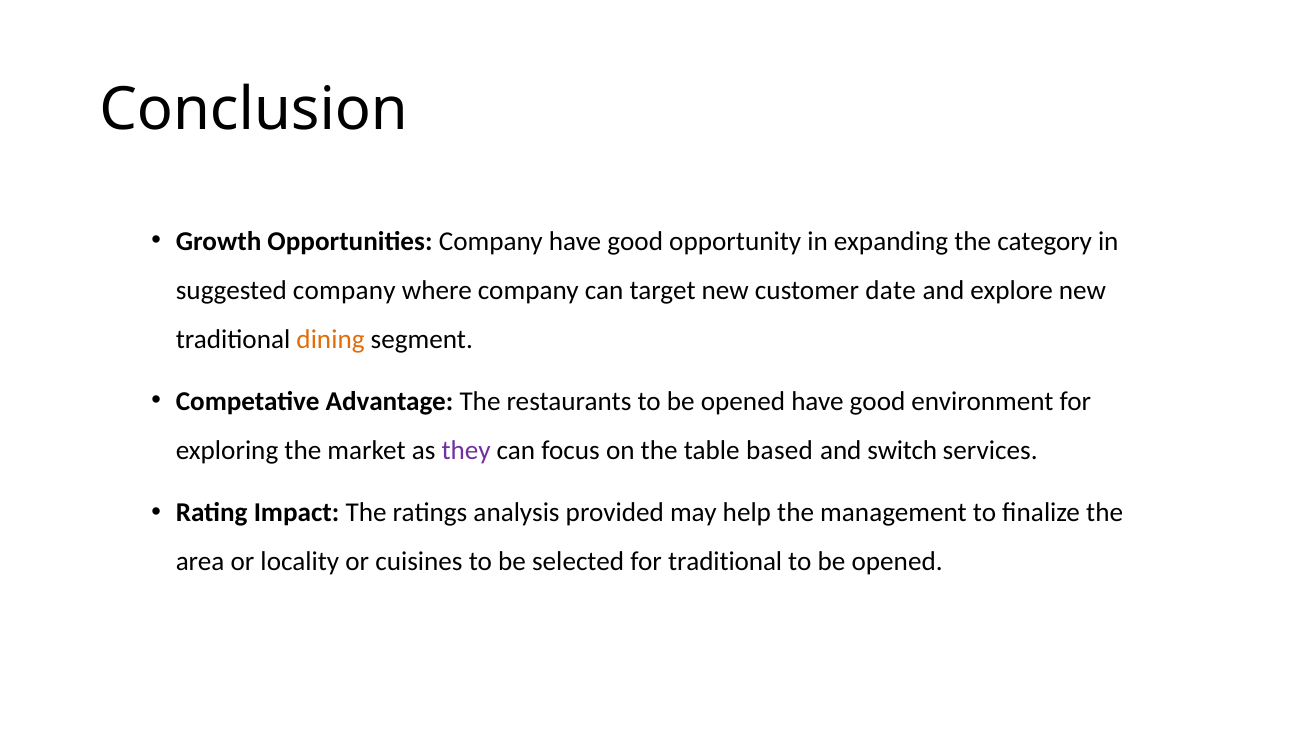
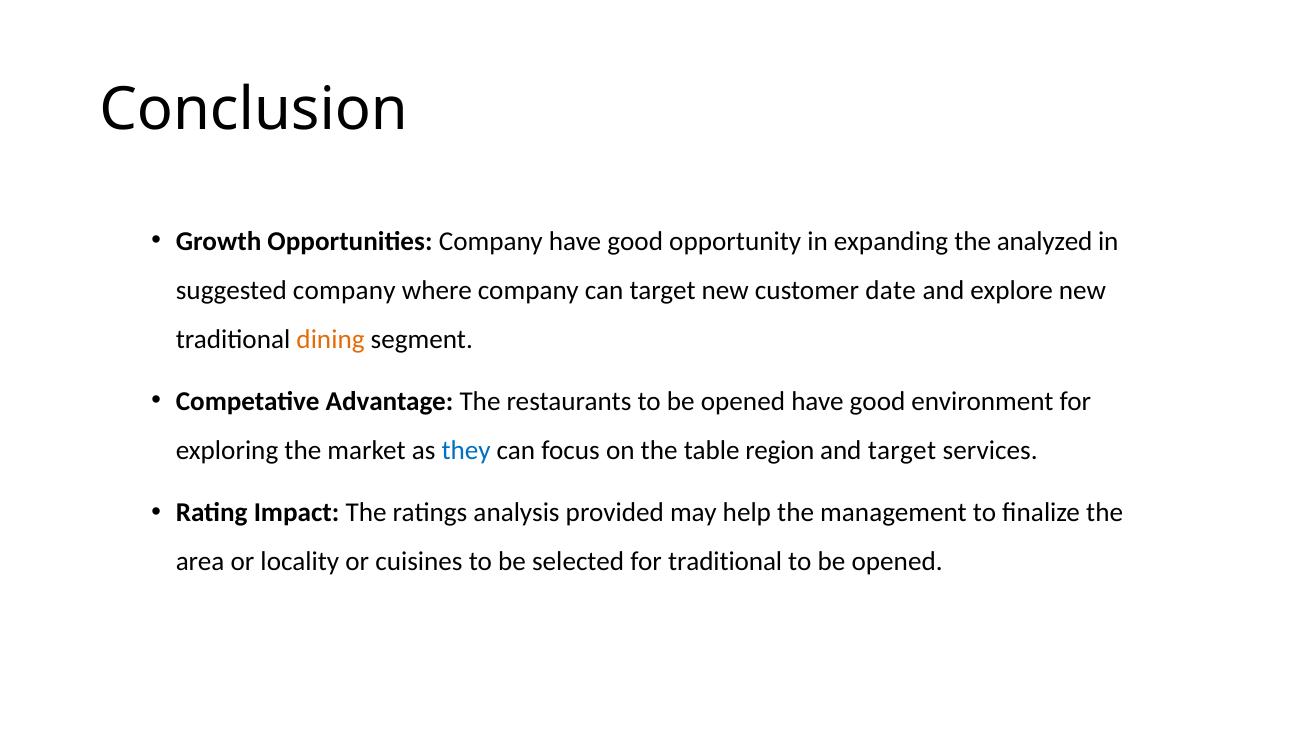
category: category -> analyzed (1045, 241)
they colour: purple -> blue (466, 450)
based: based -> region (780, 450)
and switch: switch -> target (902, 450)
